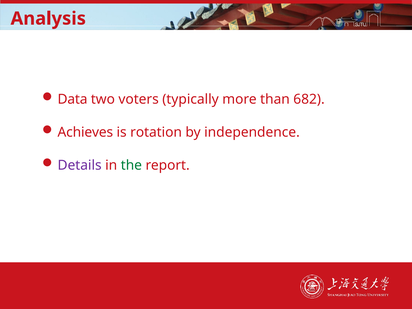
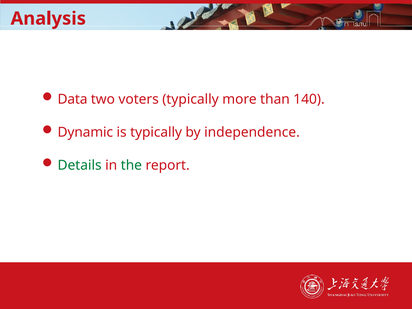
682: 682 -> 140 (309, 99)
Achieves: Achieves -> Dynamic (85, 132)
is rotation: rotation -> typically (156, 132)
Details colour: purple -> green (80, 165)
